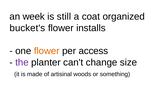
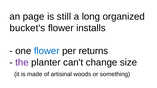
week: week -> page (34, 17)
coat: coat -> long (91, 17)
flower colour: orange -> blue (47, 51)
access: access -> returns (93, 51)
